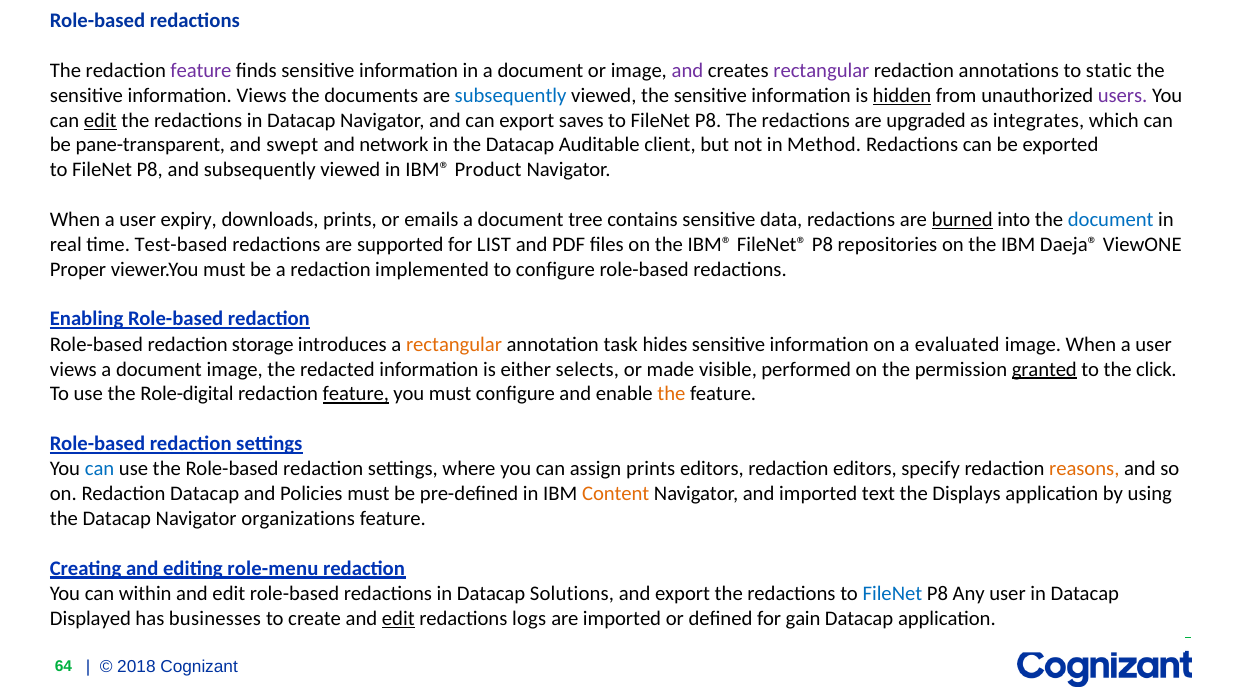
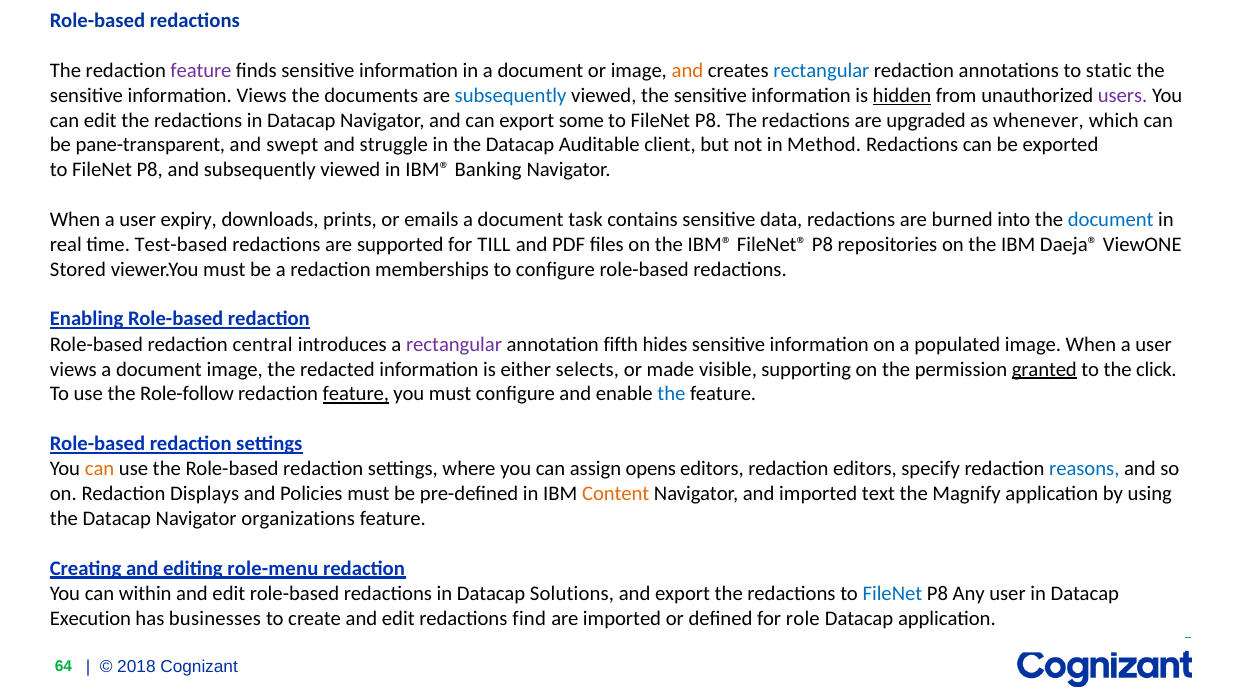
and colour: purple -> orange (687, 71)
rectangular colour: purple -> blue (821, 71)
edit underline: present -> none (100, 120)
saves: saves -> some (581, 120)
integrates: integrates -> whenever (1038, 120)
network: network -> struggle (394, 145)
Product: Product -> Banking (488, 170)
tree: tree -> task (585, 220)
burned underline: present -> none (962, 220)
LIST: LIST -> TILL (494, 245)
Proper: Proper -> Stored (78, 269)
implemented: implemented -> memberships (432, 269)
storage: storage -> central (263, 344)
rectangular colour: orange -> purple (454, 344)
task: task -> fifth (621, 344)
evaluated: evaluated -> populated (957, 344)
performed: performed -> supporting (806, 369)
Role-digital: Role-digital -> Role-follow (187, 394)
the colour: orange -> blue (671, 394)
can colour: blue -> orange (100, 469)
assign prints: prints -> opens (651, 469)
reasons colour: orange -> blue (1084, 469)
Redaction Datacap: Datacap -> Displays (205, 494)
Displays: Displays -> Magnify (967, 494)
Displayed: Displayed -> Execution (90, 619)
edit underline: present -> none (398, 619)
logs: logs -> find (529, 619)
gain: gain -> role (803, 619)
